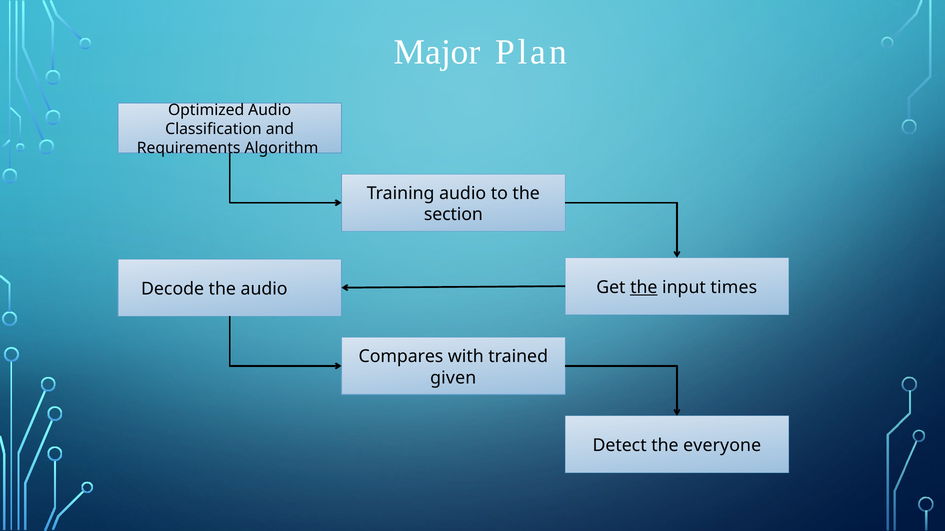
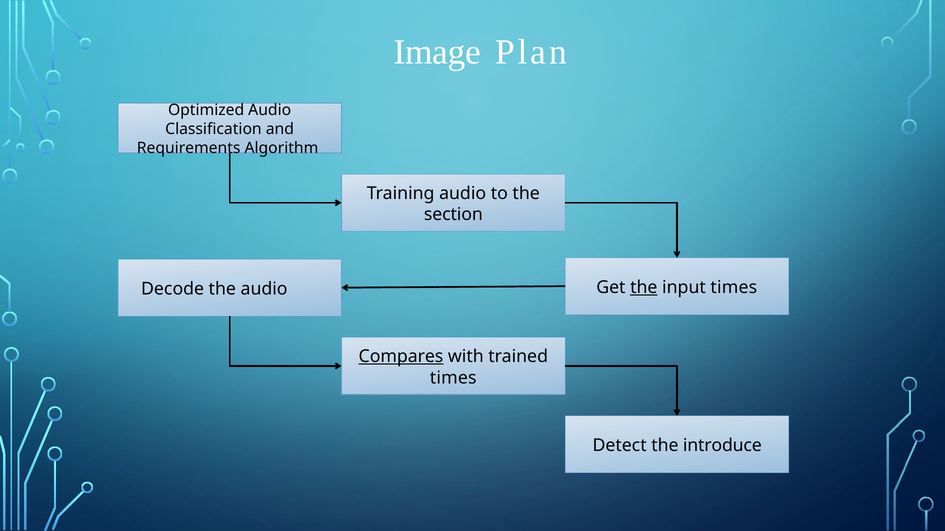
Major: Major -> Image (437, 52)
Compares underline: none -> present (401, 357)
given: given -> times (453, 378)
everyone: everyone -> introduce (722, 446)
